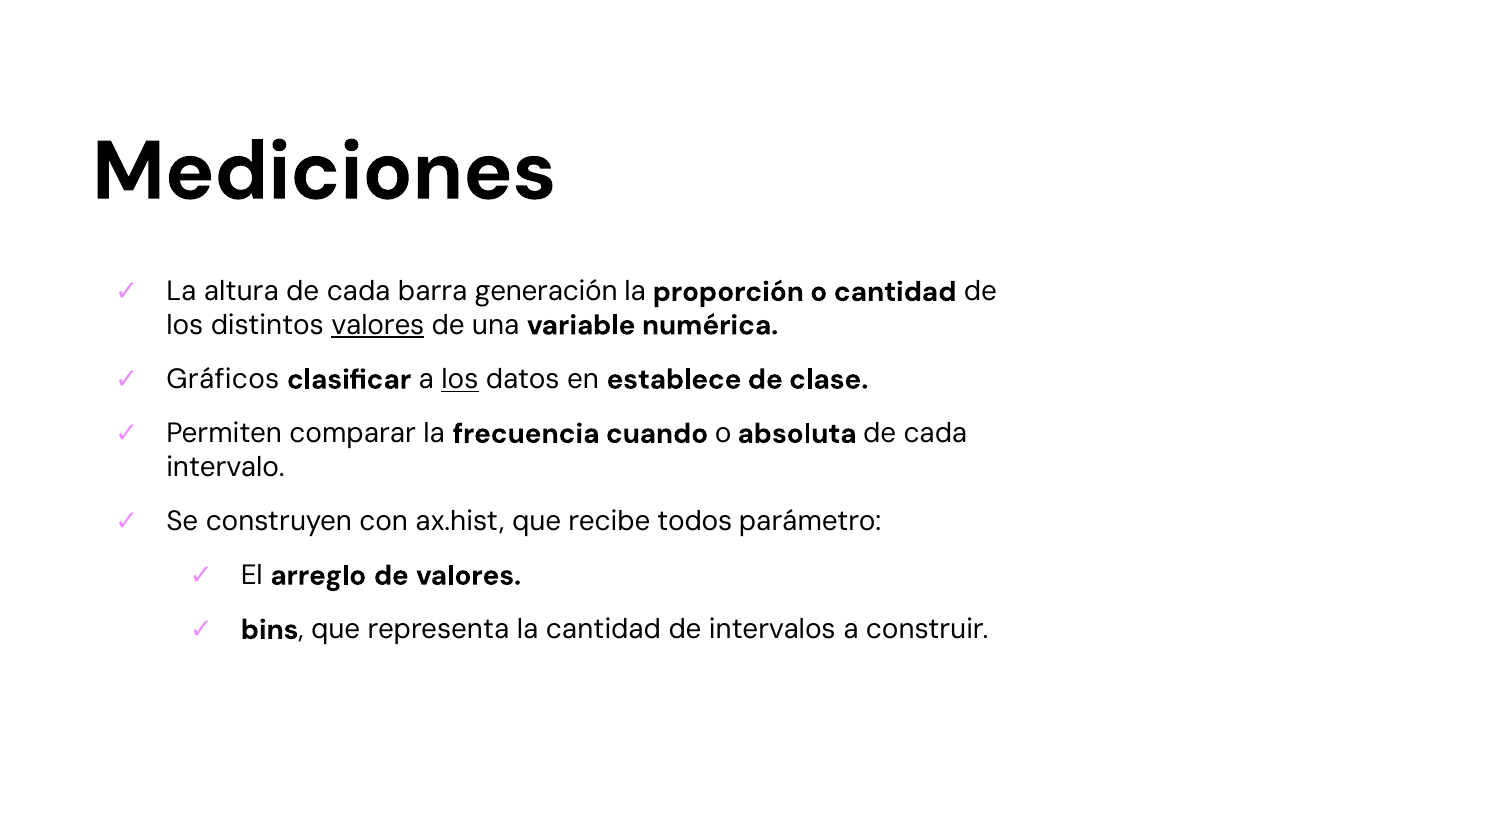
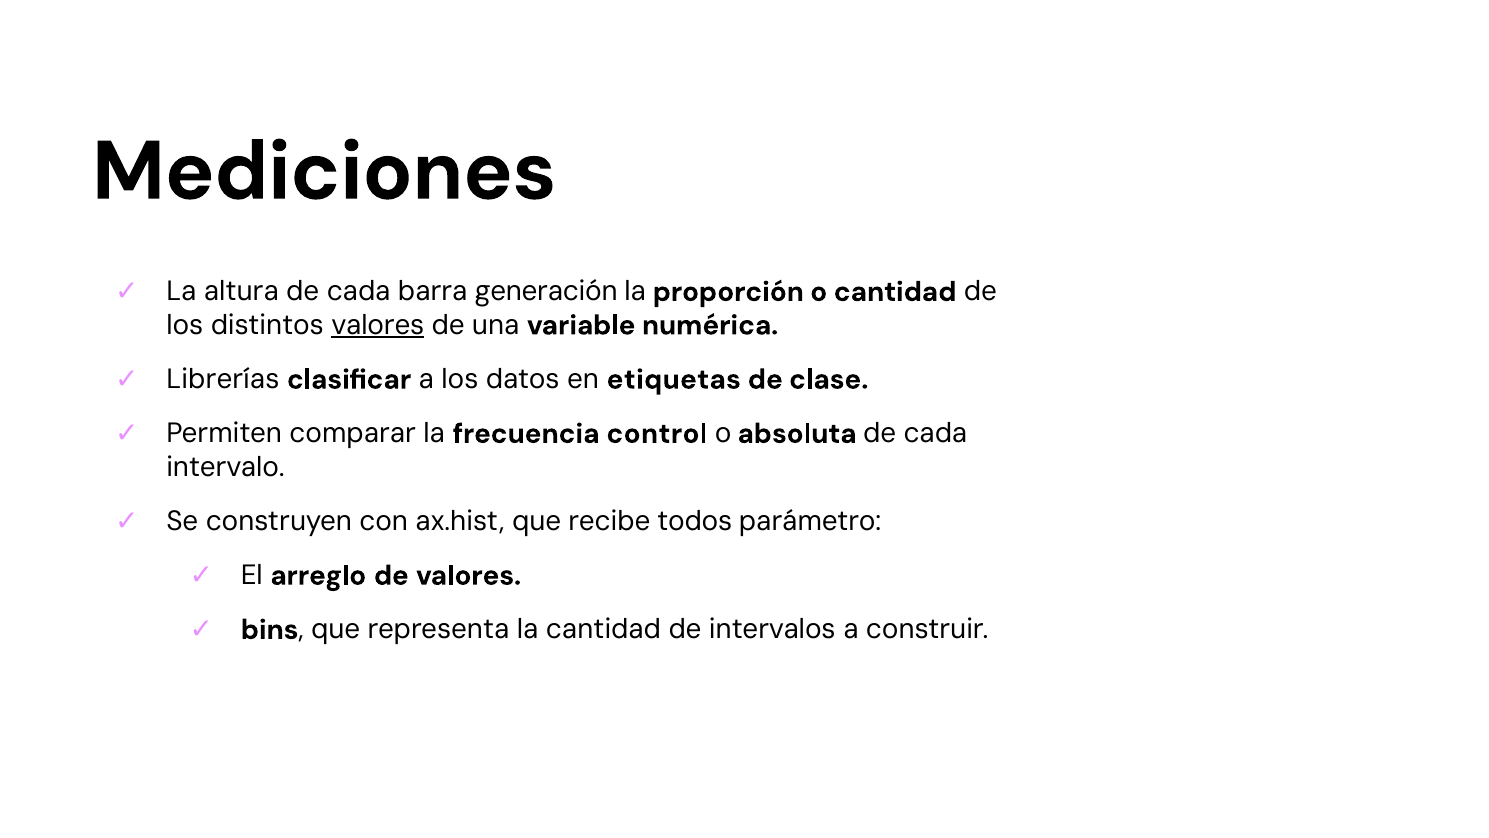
Gráficos: Gráficos -> Librerías (223, 379)
los underline: present -> none (460, 379)
establece: establece -> etiquetas (674, 379)
cuando: cuando -> control (657, 433)
